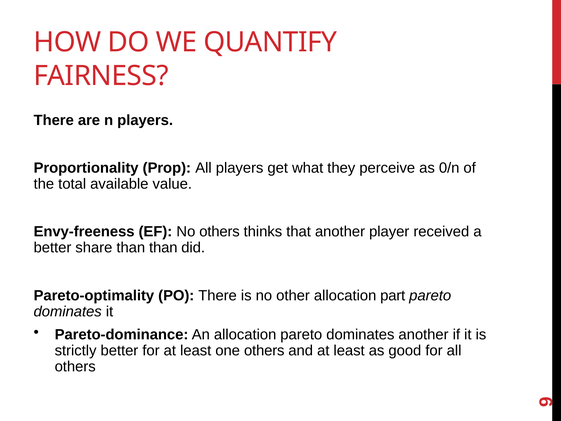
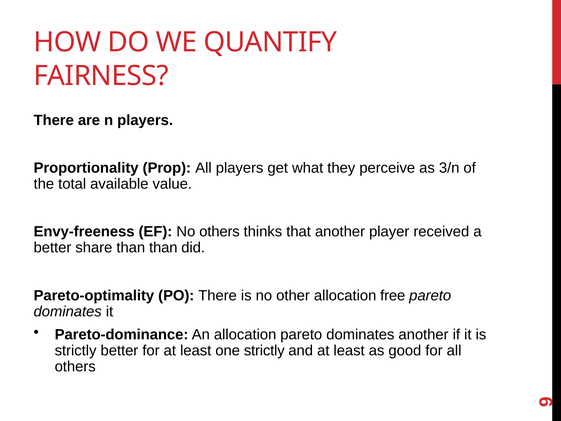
0/n: 0/n -> 3/n (449, 168)
part: part -> free (393, 295)
one others: others -> strictly (264, 350)
